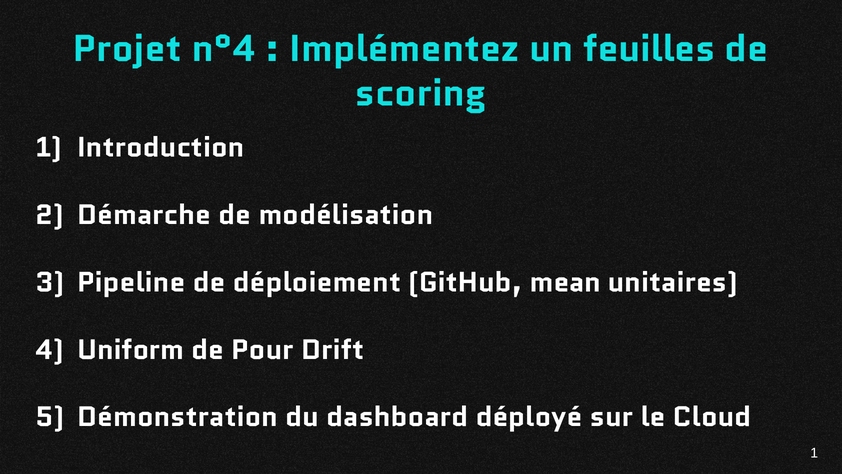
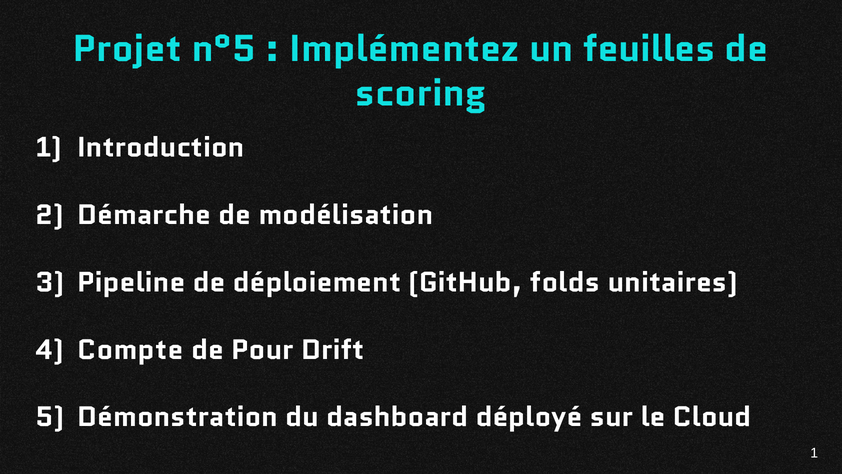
n°4: n°4 -> n°5 (224, 49)
mean: mean -> folds (565, 282)
Uniform: Uniform -> Compte (130, 350)
